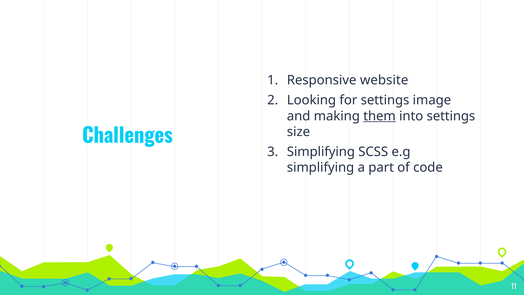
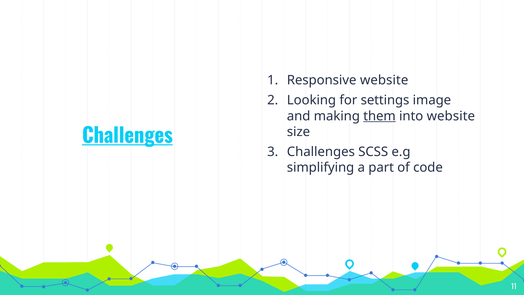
into settings: settings -> website (451, 116)
Challenges underline: none -> present (127, 136)
Simplifying: Simplifying -> Challenges (321, 152)
